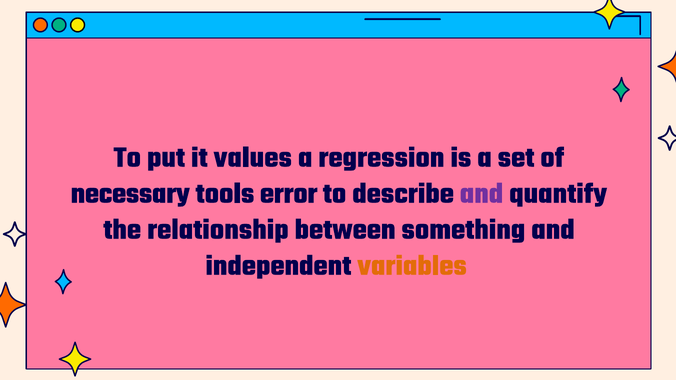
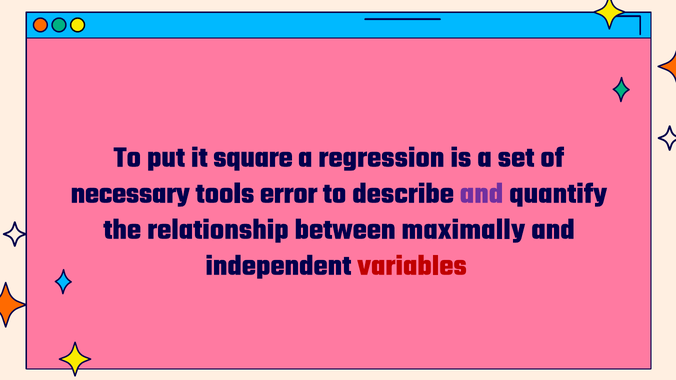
values: values -> square (253, 157)
something: something -> maximally (463, 229)
variables colour: orange -> red (412, 265)
